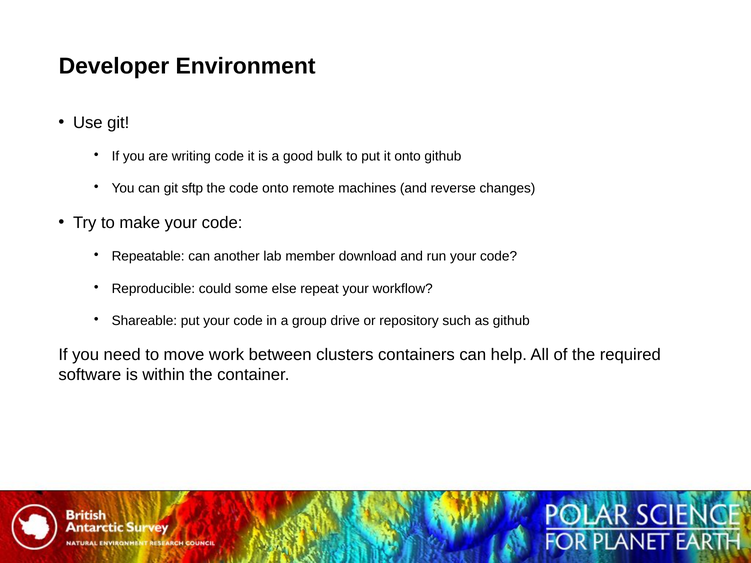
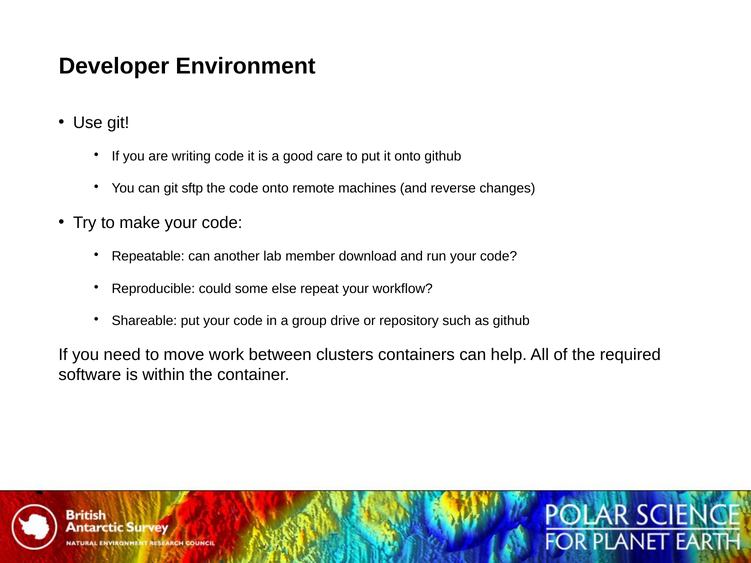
bulk: bulk -> care (330, 156)
